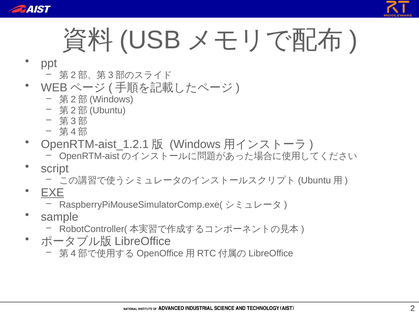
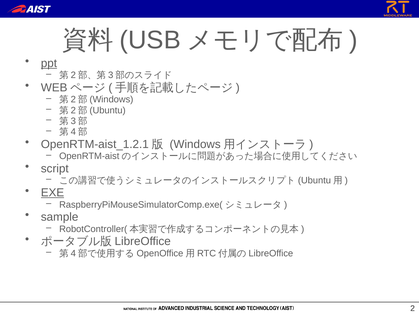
ppt underline: none -> present (49, 63)
